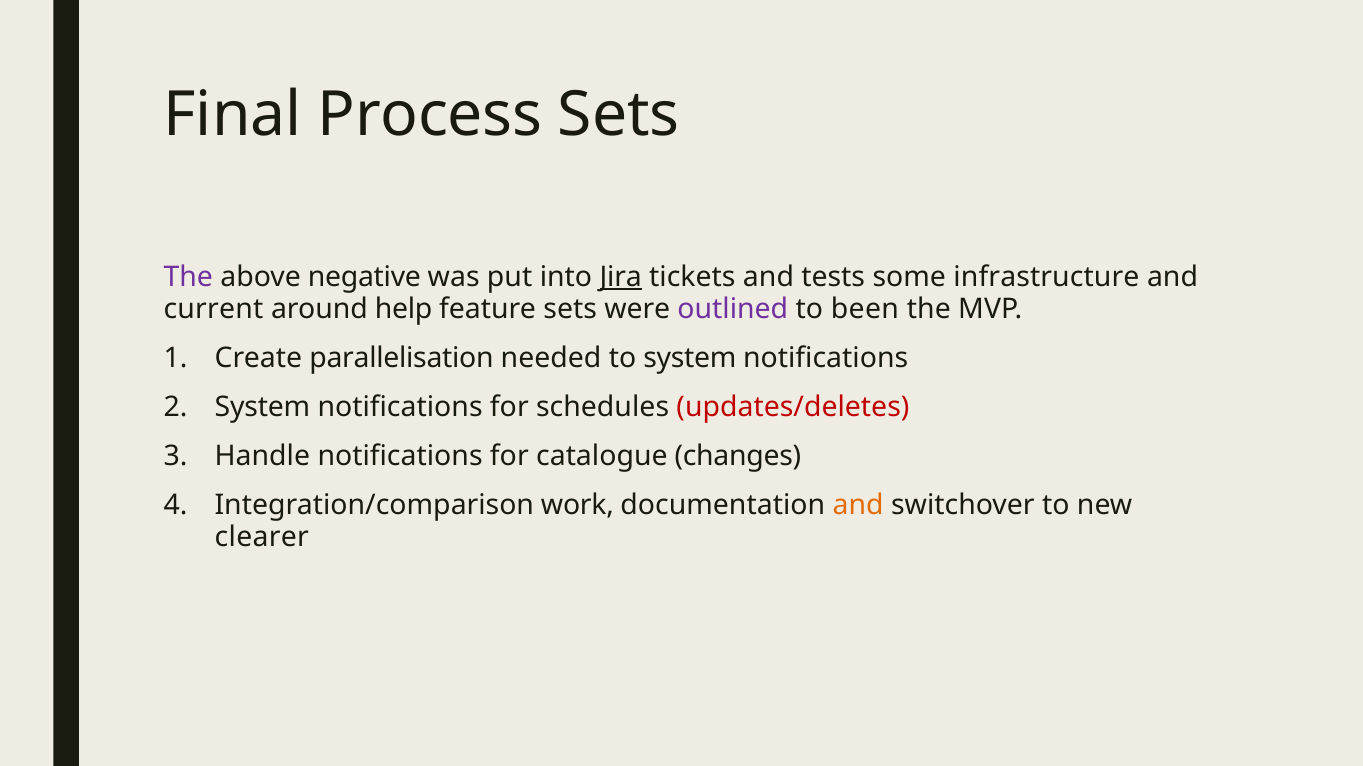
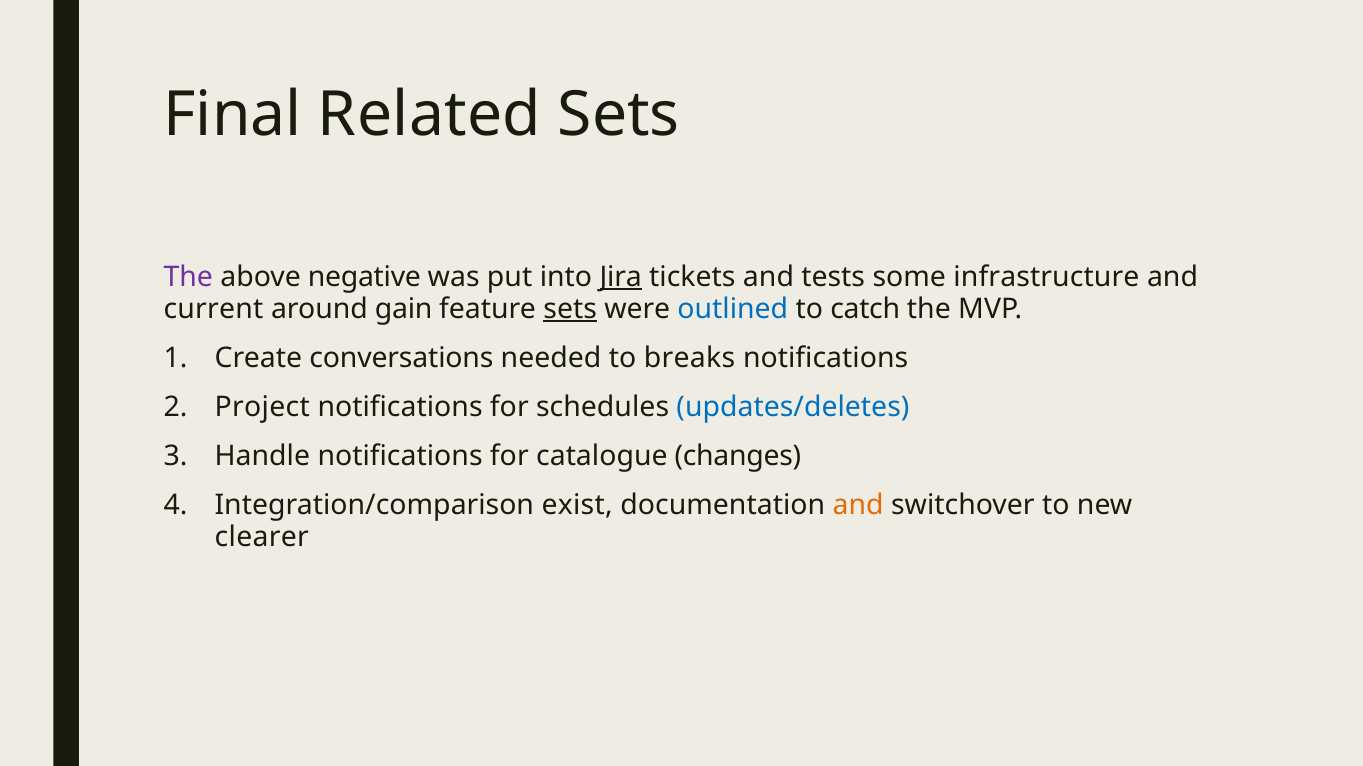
Process: Process -> Related (430, 115)
help: help -> gain (404, 309)
sets underline: none -> present (570, 309)
outlined colour: purple -> blue (733, 309)
been: been -> catch (865, 309)
parallelisation: parallelisation -> conversations (401, 358)
to system: system -> breaks (690, 358)
System: System -> Project (262, 407)
updates/deletes colour: red -> blue (793, 407)
work: work -> exist (577, 505)
